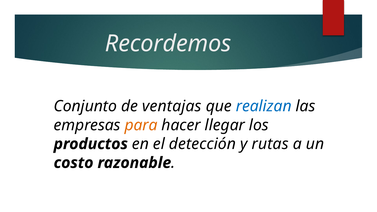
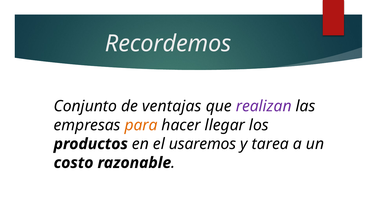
realizan colour: blue -> purple (264, 106)
detección: detección -> usaremos (203, 144)
rutas: rutas -> tarea (270, 144)
